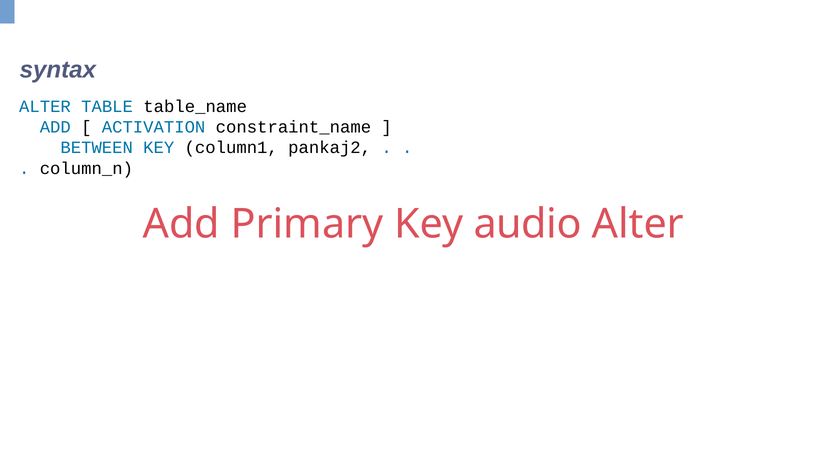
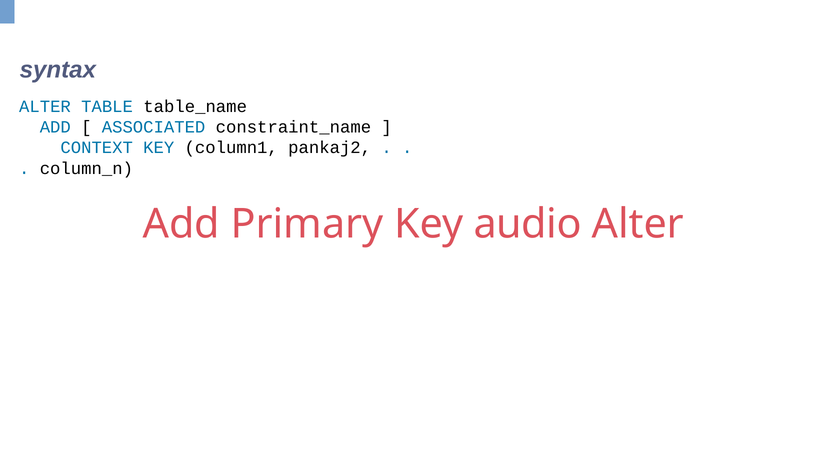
ACTIVATION: ACTIVATION -> ASSOCIATED (154, 127)
BETWEEN: BETWEEN -> CONTEXT (97, 148)
